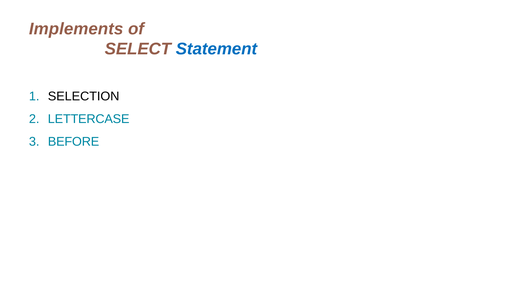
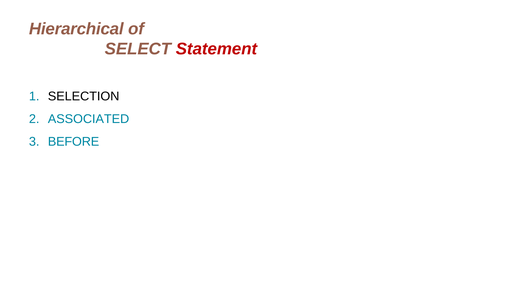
Implements: Implements -> Hierarchical (76, 29)
Statement colour: blue -> red (216, 49)
LETTERCASE: LETTERCASE -> ASSOCIATED (89, 119)
